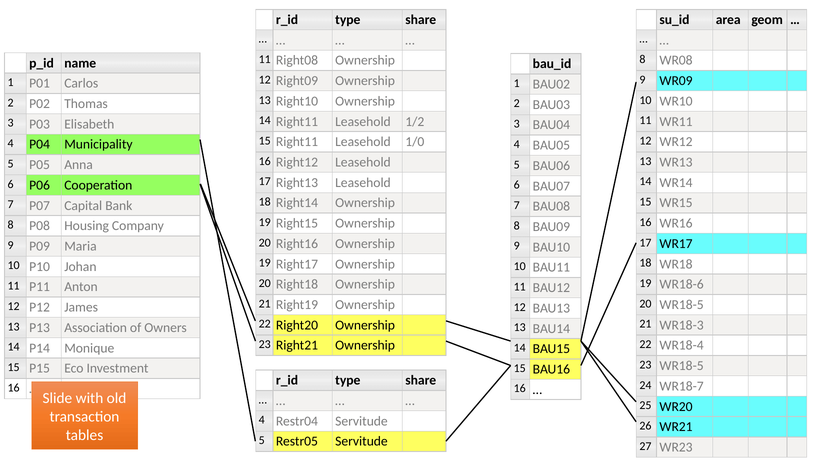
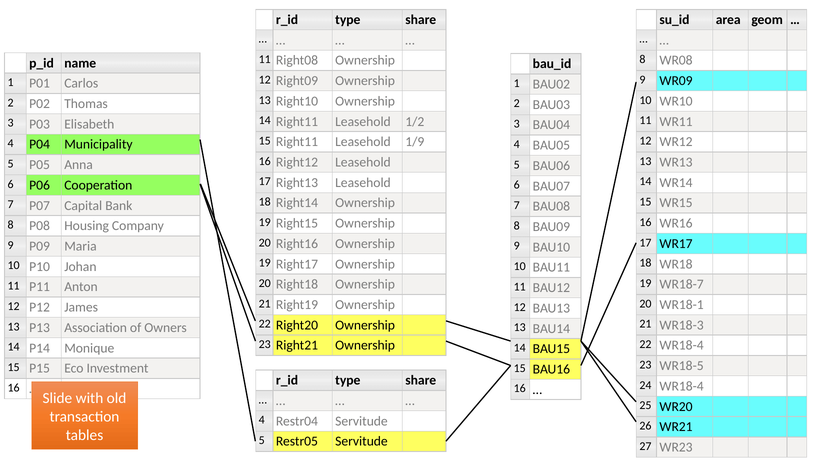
1/0: 1/0 -> 1/9 (415, 142)
WR18-6: WR18-6 -> WR18-7 (682, 284)
20 WR18-5: WR18-5 -> WR18-1 (682, 304)
24 WR18-7: WR18-7 -> WR18-4 (682, 386)
